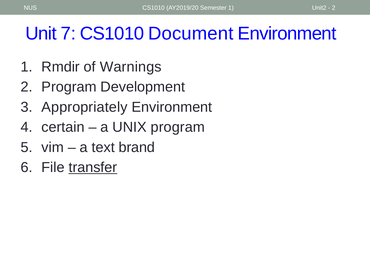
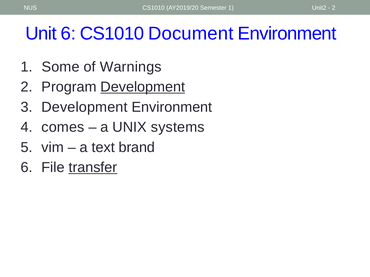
Unit 7: 7 -> 6 (68, 34)
Rmdir: Rmdir -> Some (61, 67)
Development underline: none -> present (143, 87)
Appropriately: Appropriately -> Development (84, 107)
certain: certain -> comes (63, 127)
UNIX program: program -> systems (178, 127)
